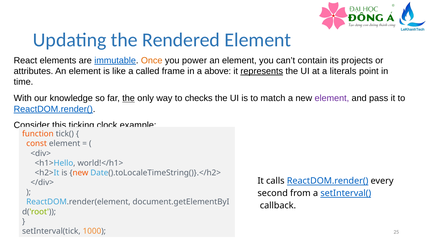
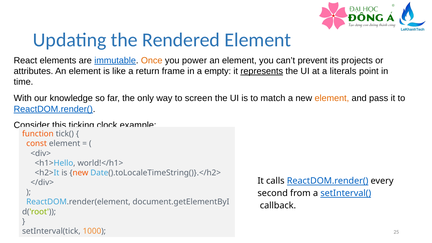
contain: contain -> prevent (312, 60)
called: called -> return (148, 71)
above: above -> empty (218, 71)
the underline: present -> none (129, 98)
checks: checks -> screen (199, 98)
element colour: purple -> orange (332, 98)
